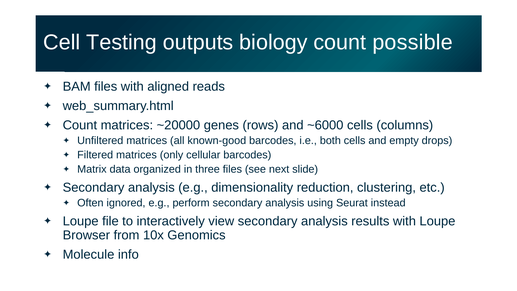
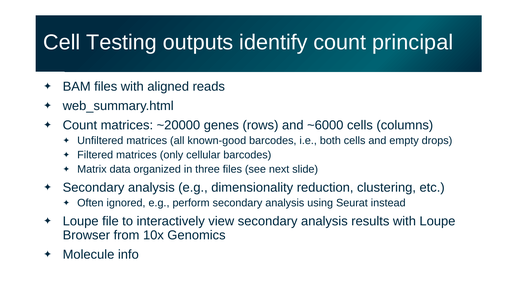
biology: biology -> identify (273, 42)
possible: possible -> principal (413, 42)
